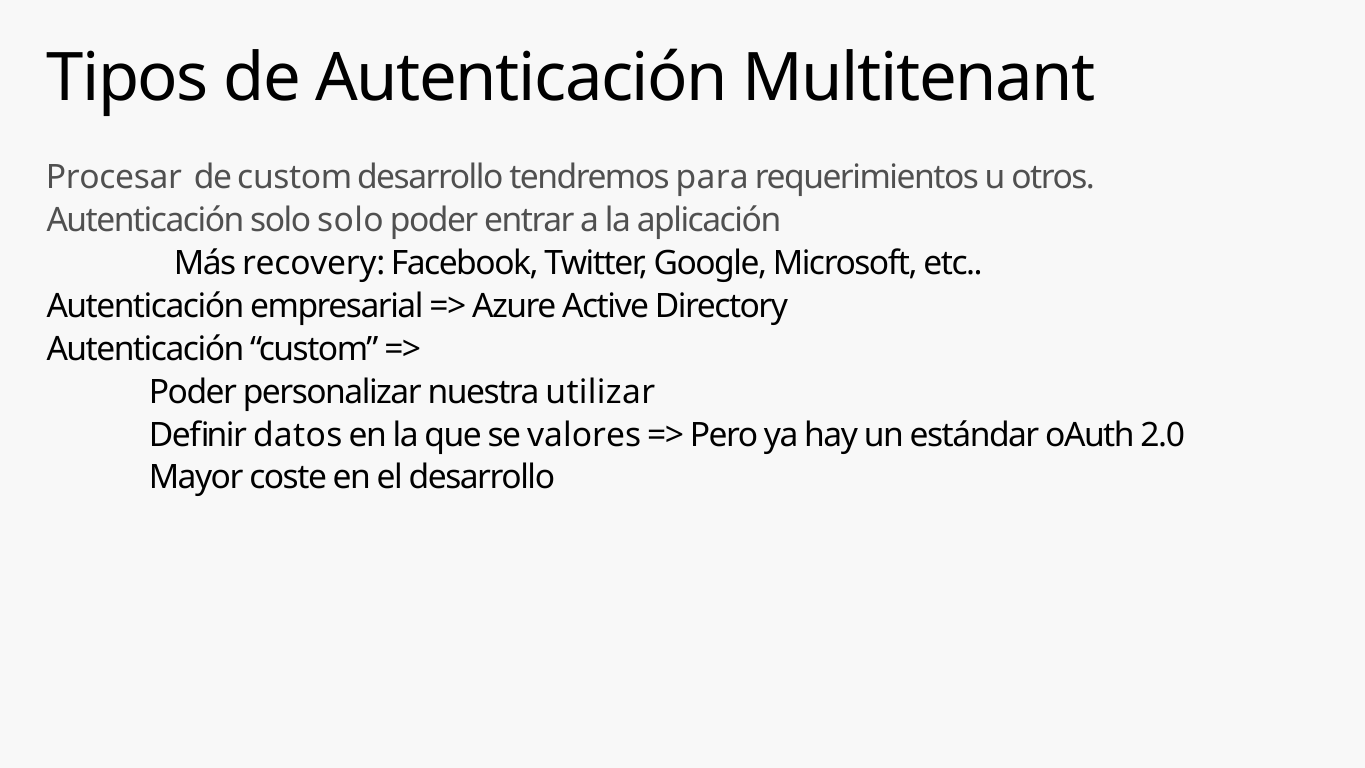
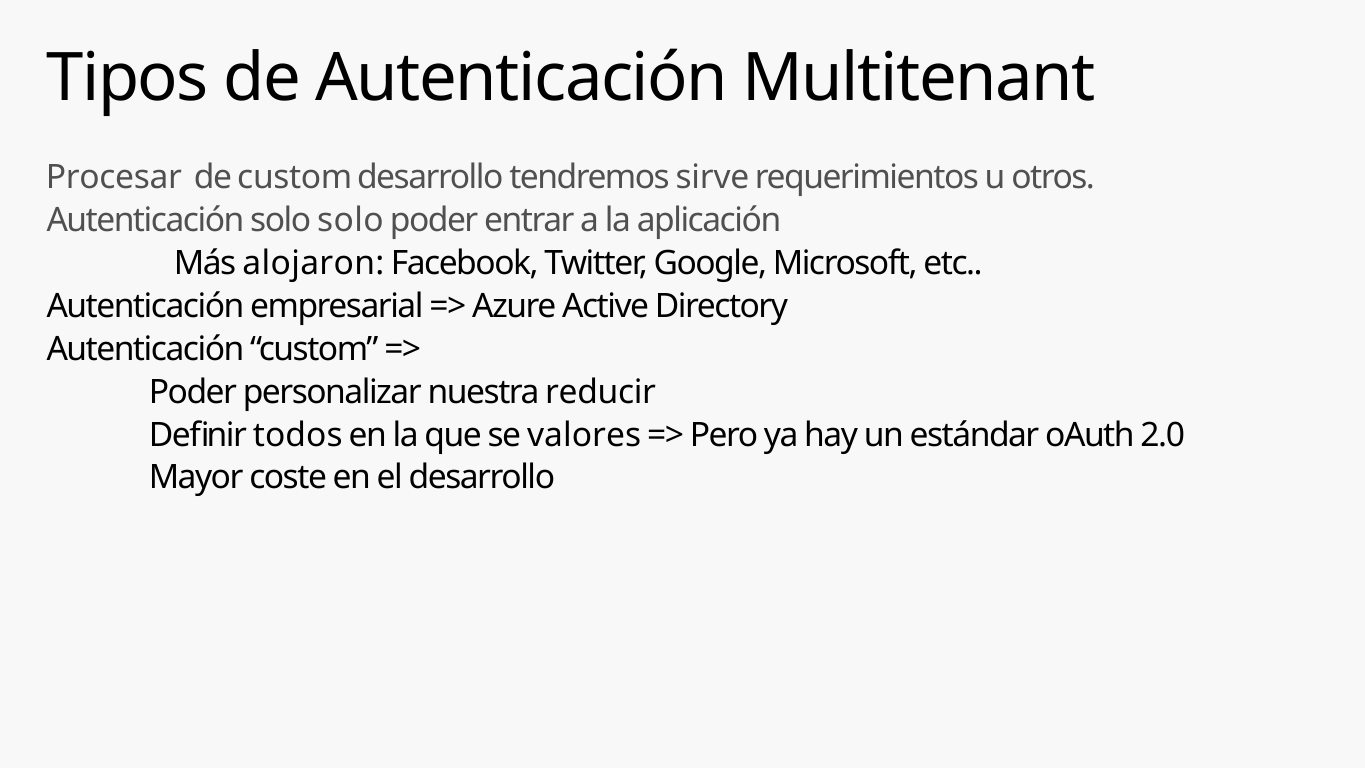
para: para -> sirve (712, 178)
recovery: recovery -> alojaron (313, 264)
utilizar: utilizar -> reducir (601, 392)
datos: datos -> todos (298, 435)
